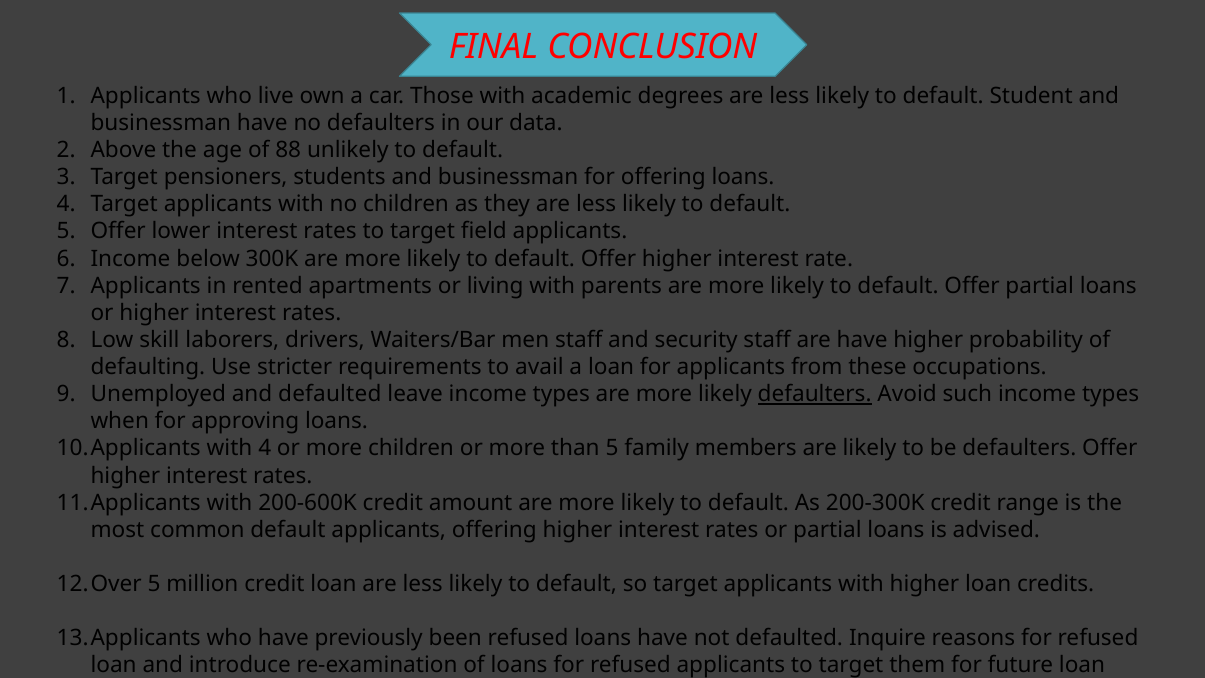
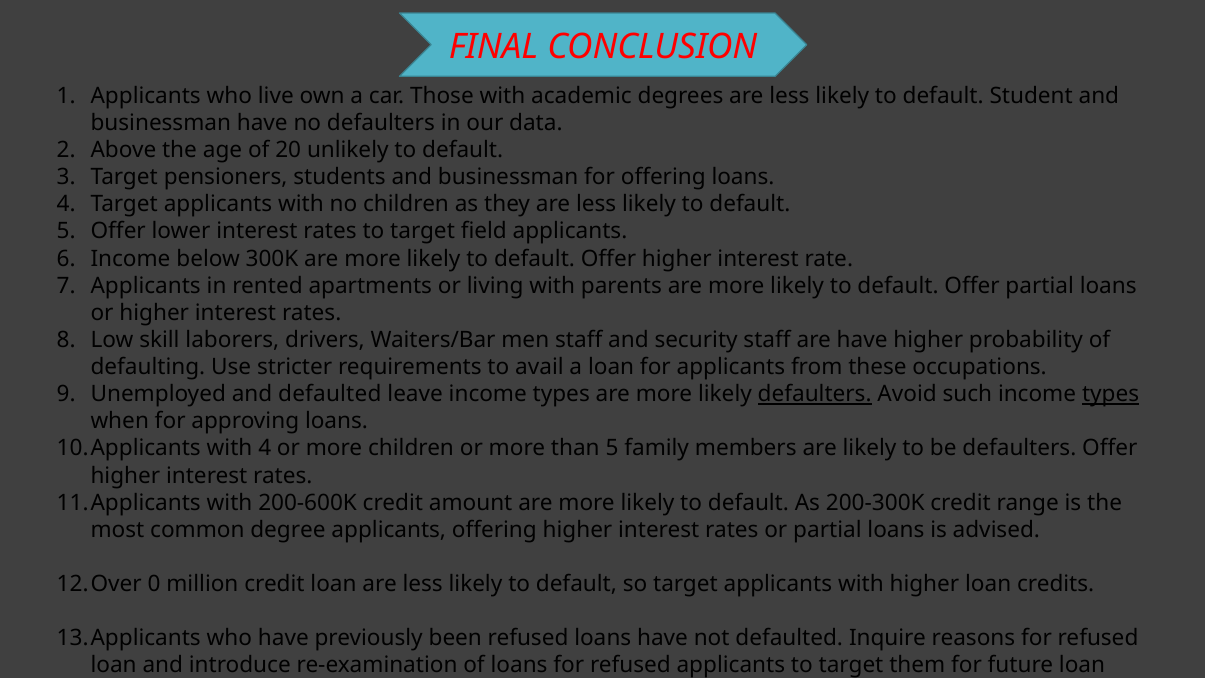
88: 88 -> 20 (288, 150)
types underline: none -> present (1111, 394)
common default: default -> degree (288, 530)
5: 5 -> 0 (154, 584)
